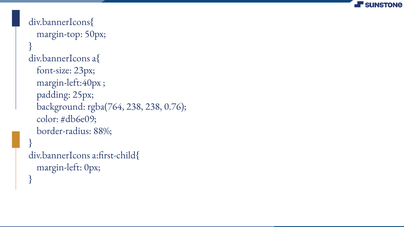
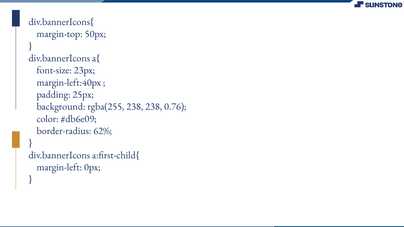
rgba(764: rgba(764 -> rgba(255 (106, 107)
88%: 88% -> 62% (103, 131)
